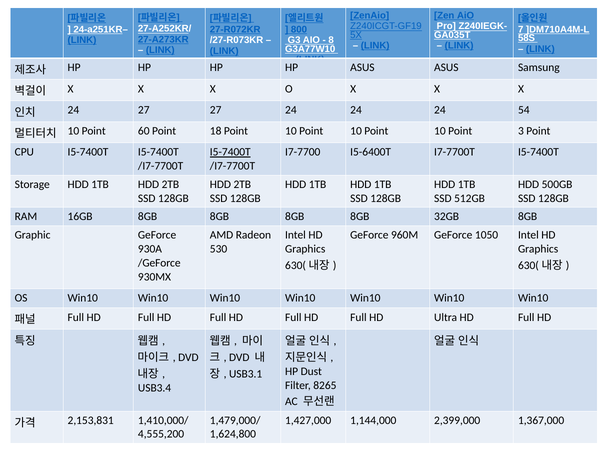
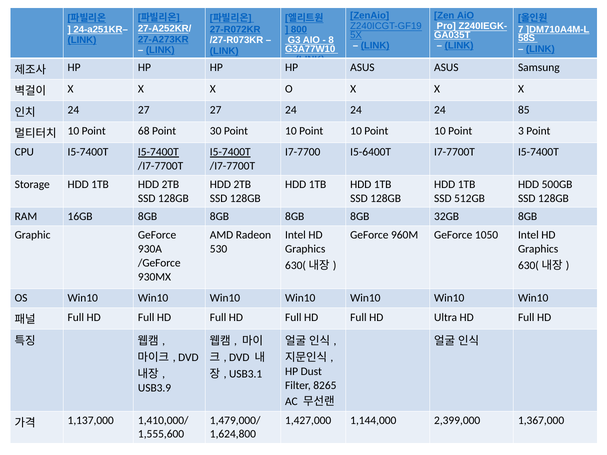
54: 54 -> 85 (524, 110)
60: 60 -> 68 (144, 131)
18: 18 -> 30 (216, 131)
I5-7400T underline: none -> present (158, 152)
USB3.4: USB3.4 -> USB3.9 (155, 388)
2,153,831: 2,153,831 -> 1,137,000 (91, 421)
4,555,200: 4,555,200 -> 1,555,600 (161, 434)
